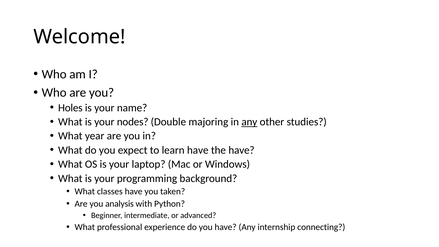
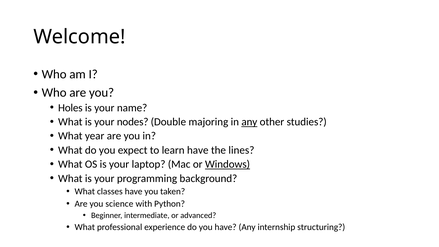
the have: have -> lines (241, 150)
Windows underline: none -> present (227, 164)
analysis: analysis -> science (119, 204)
connecting: connecting -> structuring (321, 227)
